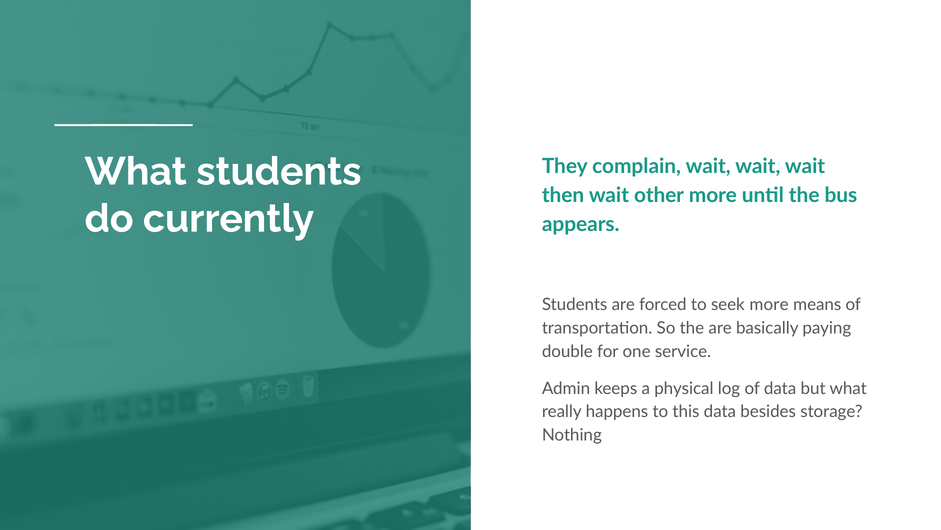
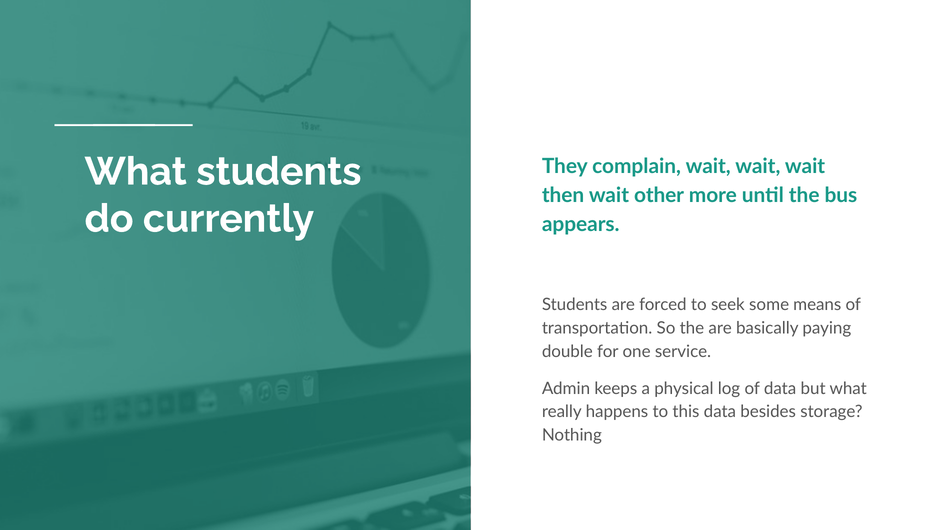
seek more: more -> some (769, 304)
